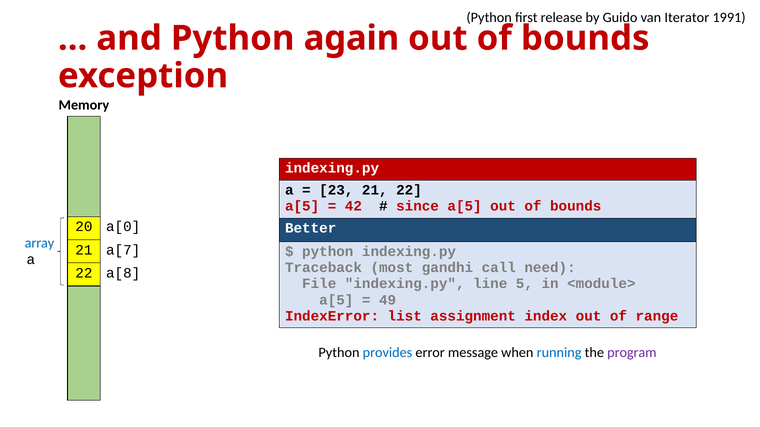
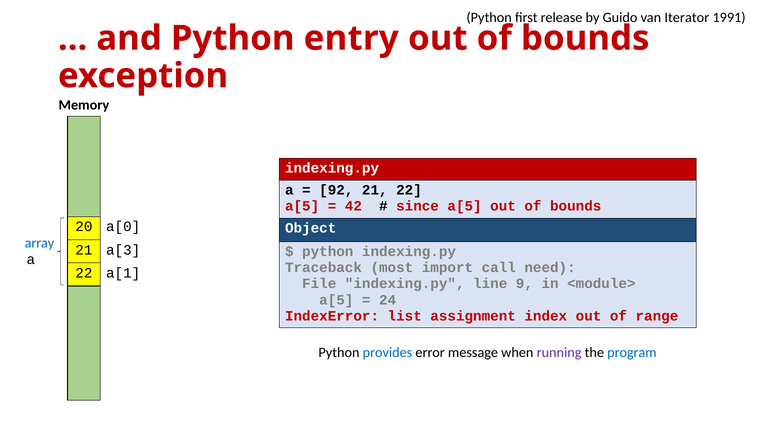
again: again -> entry (351, 38)
23: 23 -> 92 (336, 190)
Better: Better -> Object (311, 228)
a[7: a[7 -> a[3 (123, 250)
gandhi: gandhi -> import (447, 268)
a[8: a[8 -> a[1 (123, 273)
5: 5 -> 9 (524, 284)
49: 49 -> 24 (388, 300)
running colour: blue -> purple (559, 353)
program colour: purple -> blue (632, 353)
